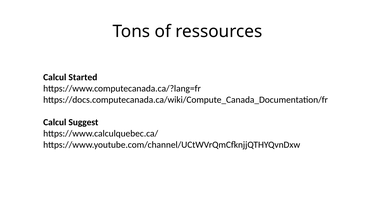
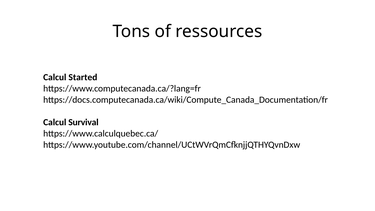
Suggest: Suggest -> Survival (83, 122)
